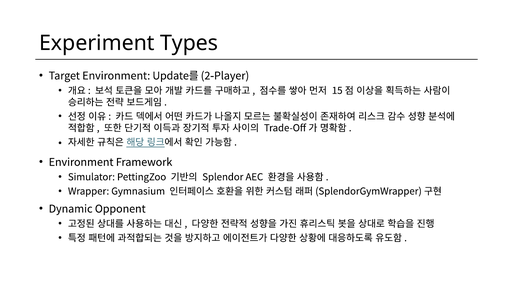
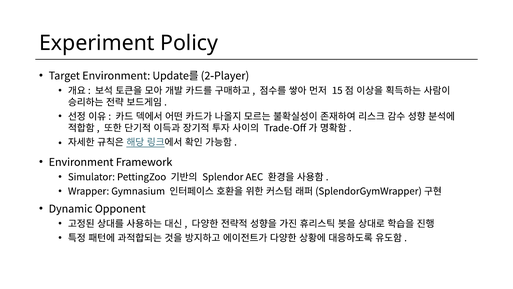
Types: Types -> Policy (189, 43)
